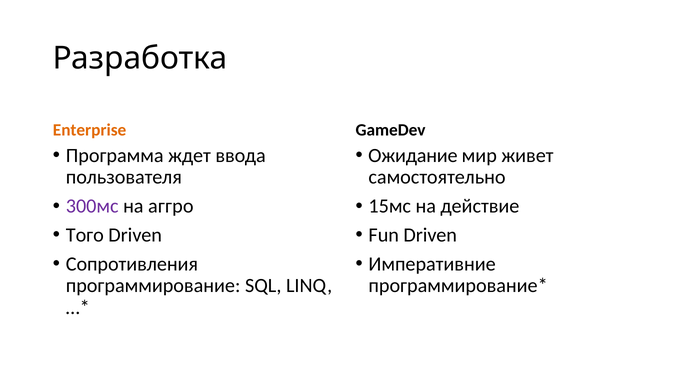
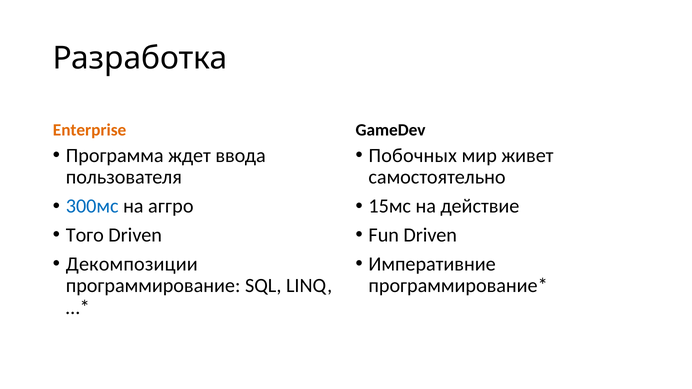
Ожидание: Ожидание -> Побочных (413, 156)
300мс colour: purple -> blue (92, 206)
Сопротивления: Сопротивления -> Декомпозиции (132, 264)
